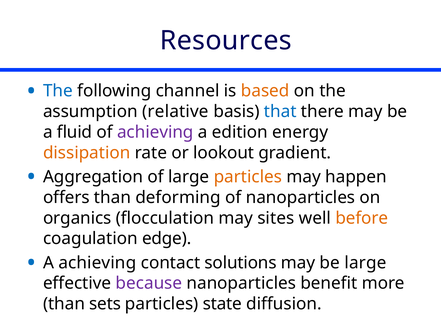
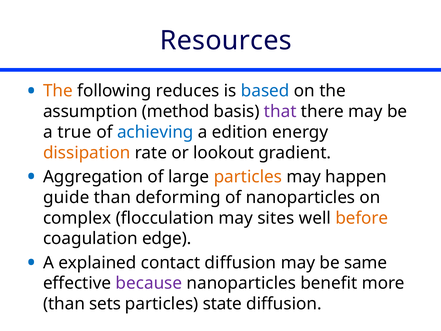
The colour: blue -> orange (58, 91)
channel: channel -> reduces (188, 91)
based colour: orange -> blue (265, 91)
relative: relative -> method (176, 111)
that colour: blue -> purple (280, 111)
fluid: fluid -> true (74, 132)
achieving colour: purple -> blue (155, 132)
offers: offers -> guide (66, 197)
organics: organics -> complex (77, 218)
A achieving: achieving -> explained (97, 262)
contact solutions: solutions -> diffusion (240, 262)
be large: large -> same (366, 262)
